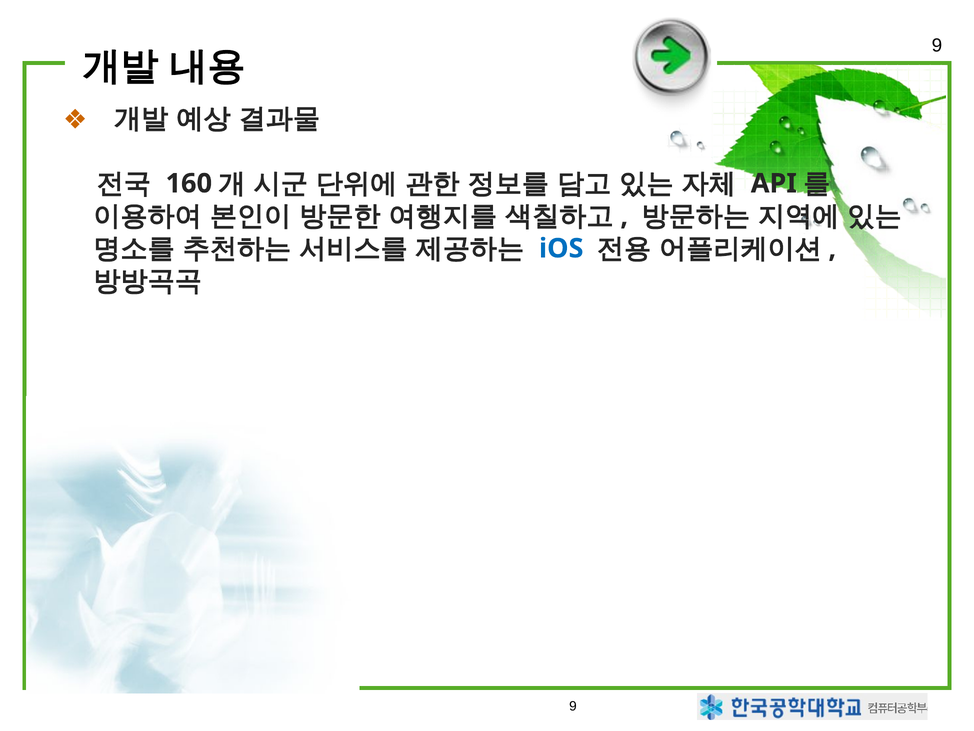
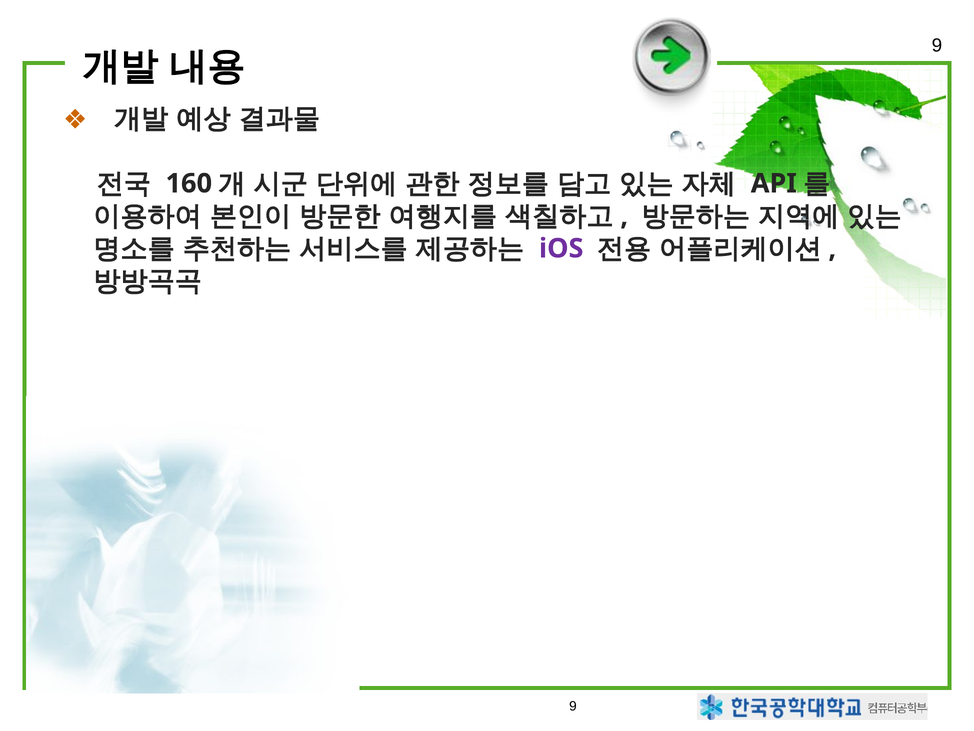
iOS colour: blue -> purple (561, 248)
